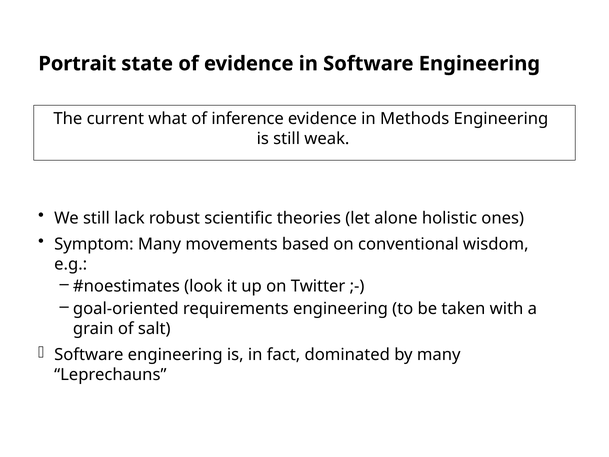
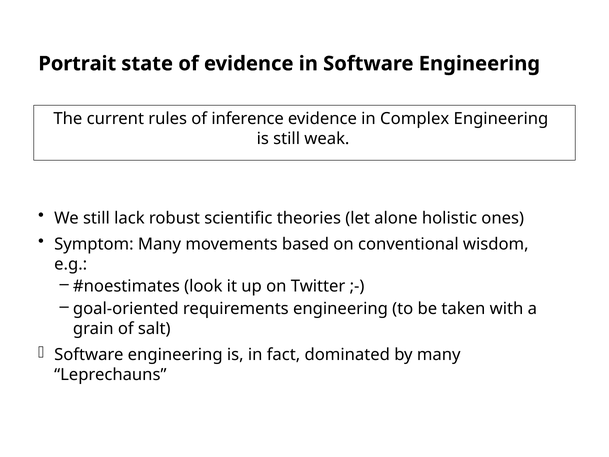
what: what -> rules (168, 119)
Methods: Methods -> Complex (415, 119)
